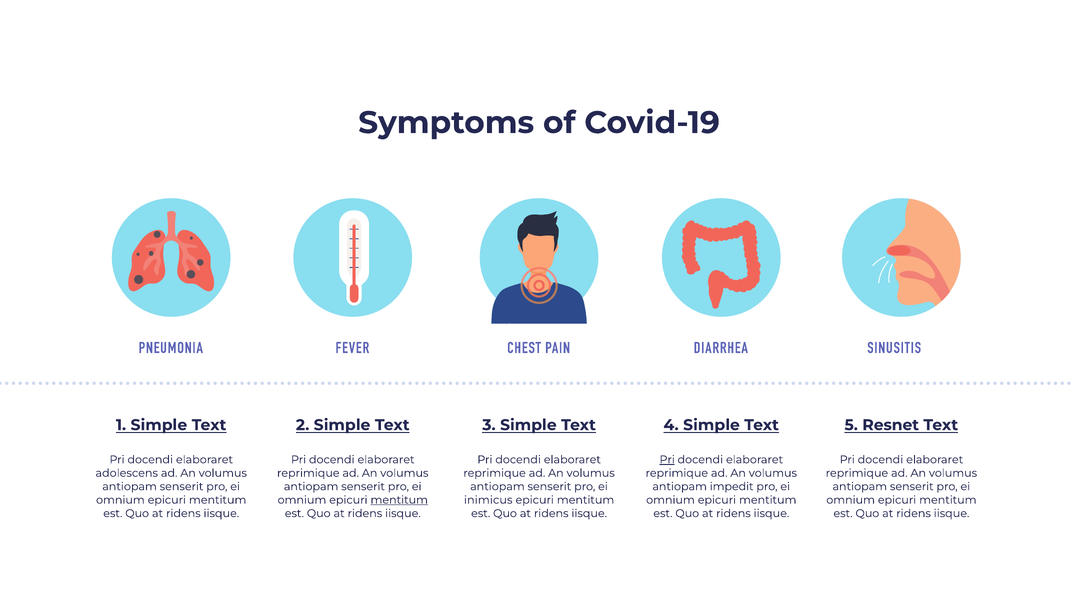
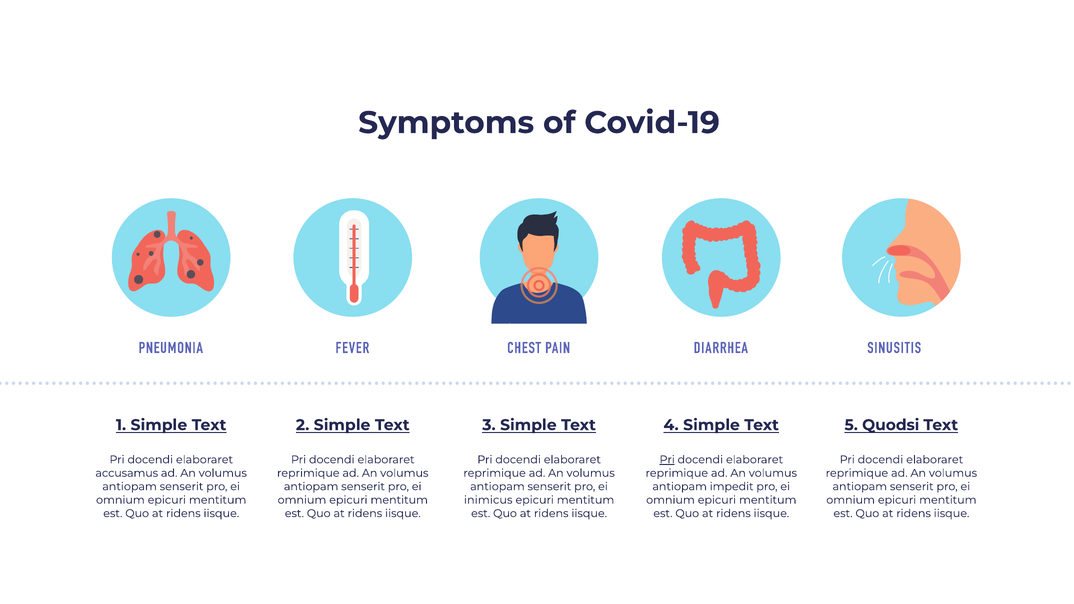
Resnet: Resnet -> Quodsi (891, 425)
adolescens: adolescens -> accusamus (127, 473)
mentitum underline: present -> none (399, 500)
